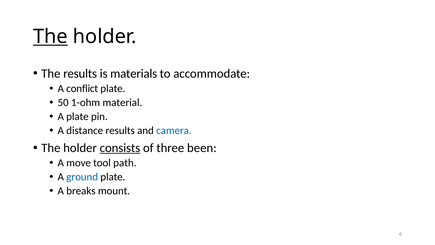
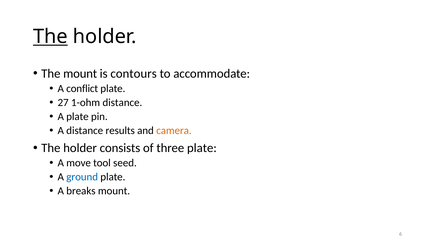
The results: results -> mount (80, 74)
materials: materials -> contours (134, 74)
50: 50 -> 27 (63, 103)
1-ohm material: material -> distance (122, 103)
camera colour: blue -> orange (174, 131)
consists underline: present -> none (120, 148)
three been: been -> plate (202, 148)
path: path -> seed (125, 163)
